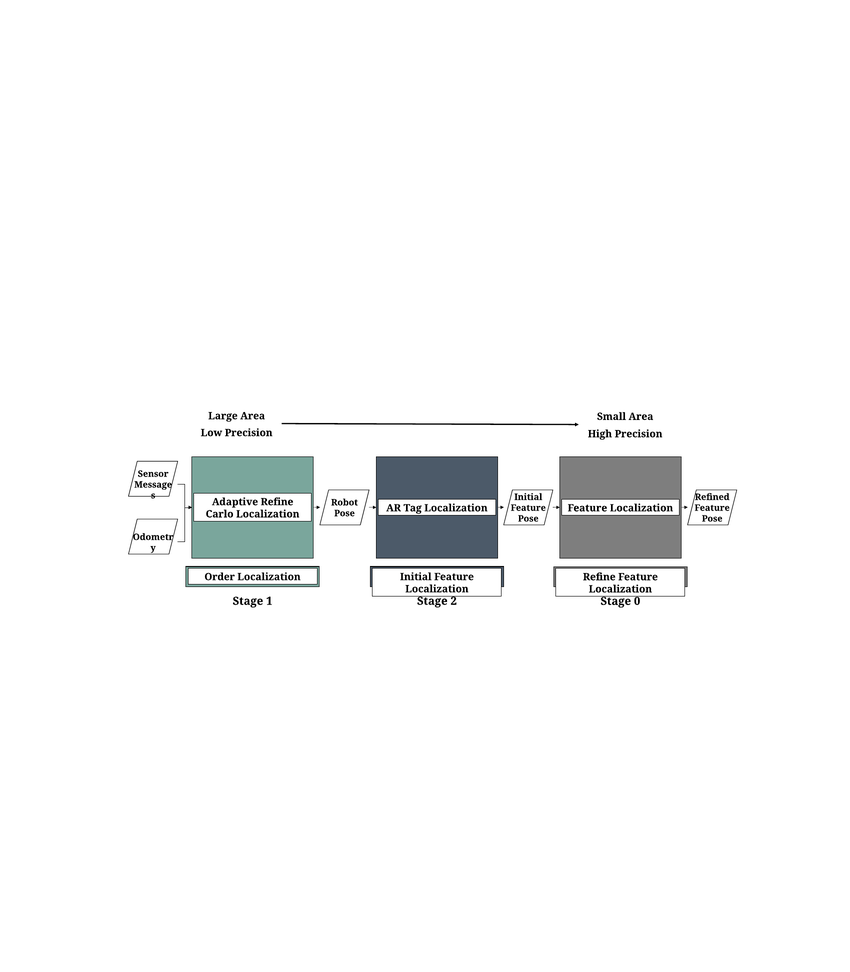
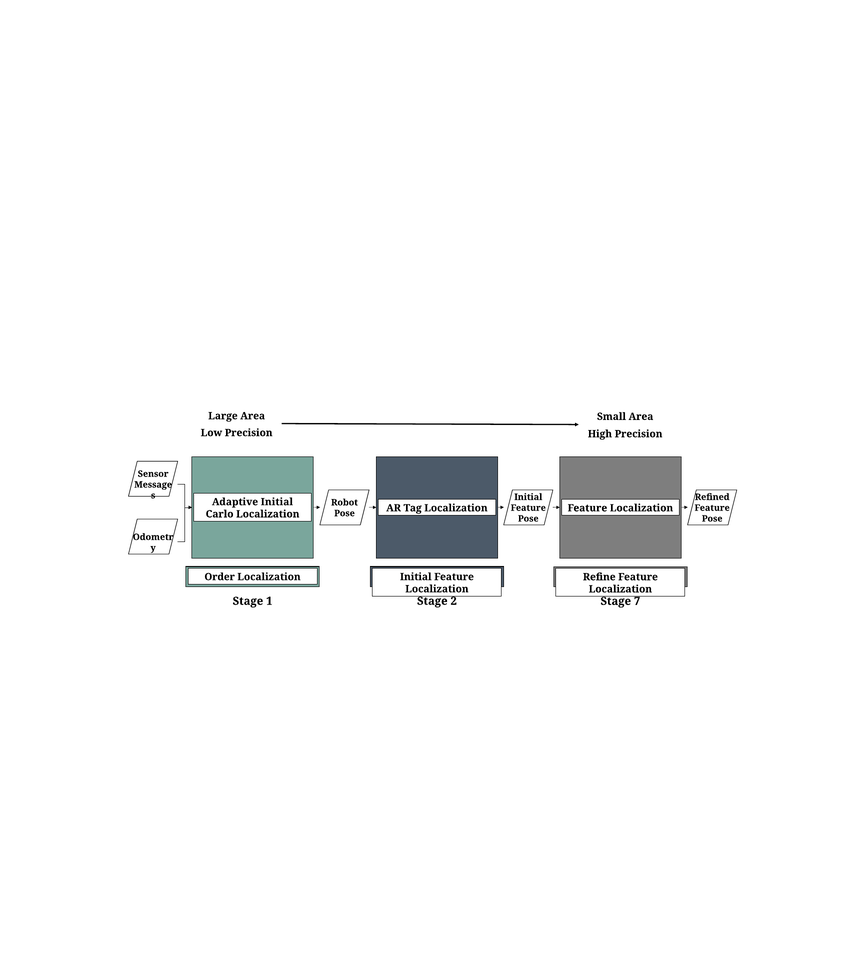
Adaptive Refine: Refine -> Initial (277, 502)
0: 0 -> 7 (637, 601)
